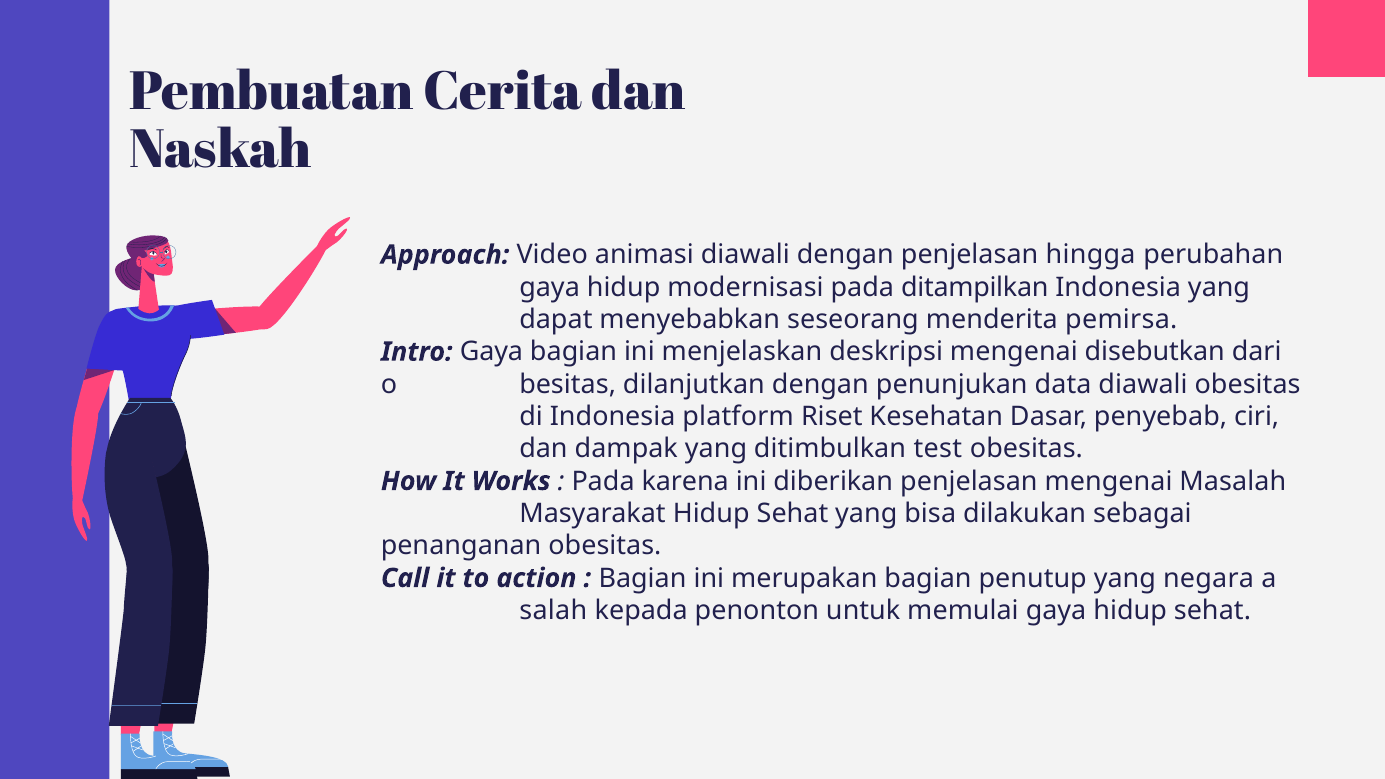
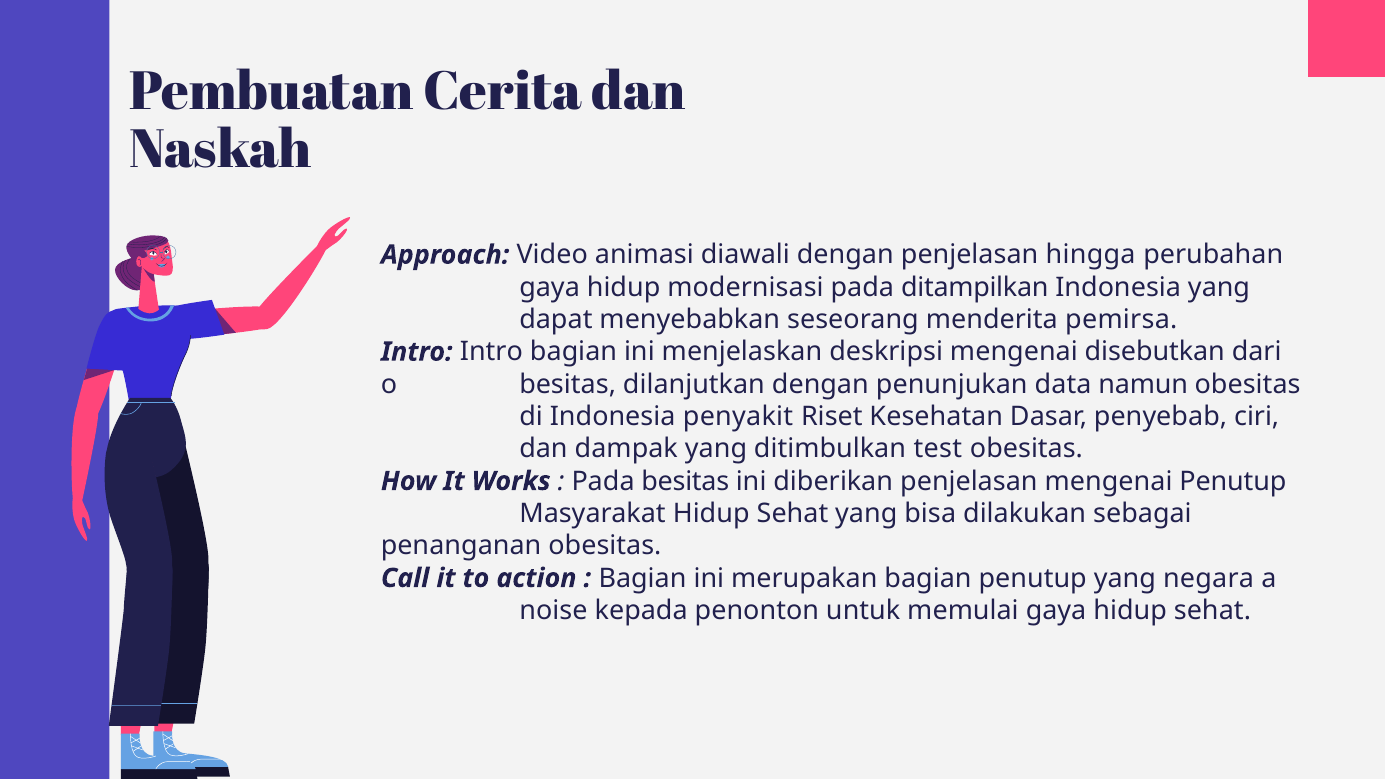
Intro Gaya: Gaya -> Intro (491, 352)
data diawali: diawali -> namun (1143, 384)
platform: platform -> penyakit (738, 417)
Pada karena: karena -> besitas (685, 481)
mengenai Masalah: Masalah -> Penutup (1233, 481)
salah: salah -> noise (553, 611)
